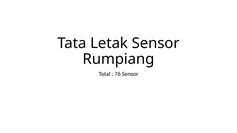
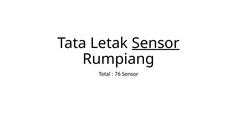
Sensor underline: none -> present (156, 43)
